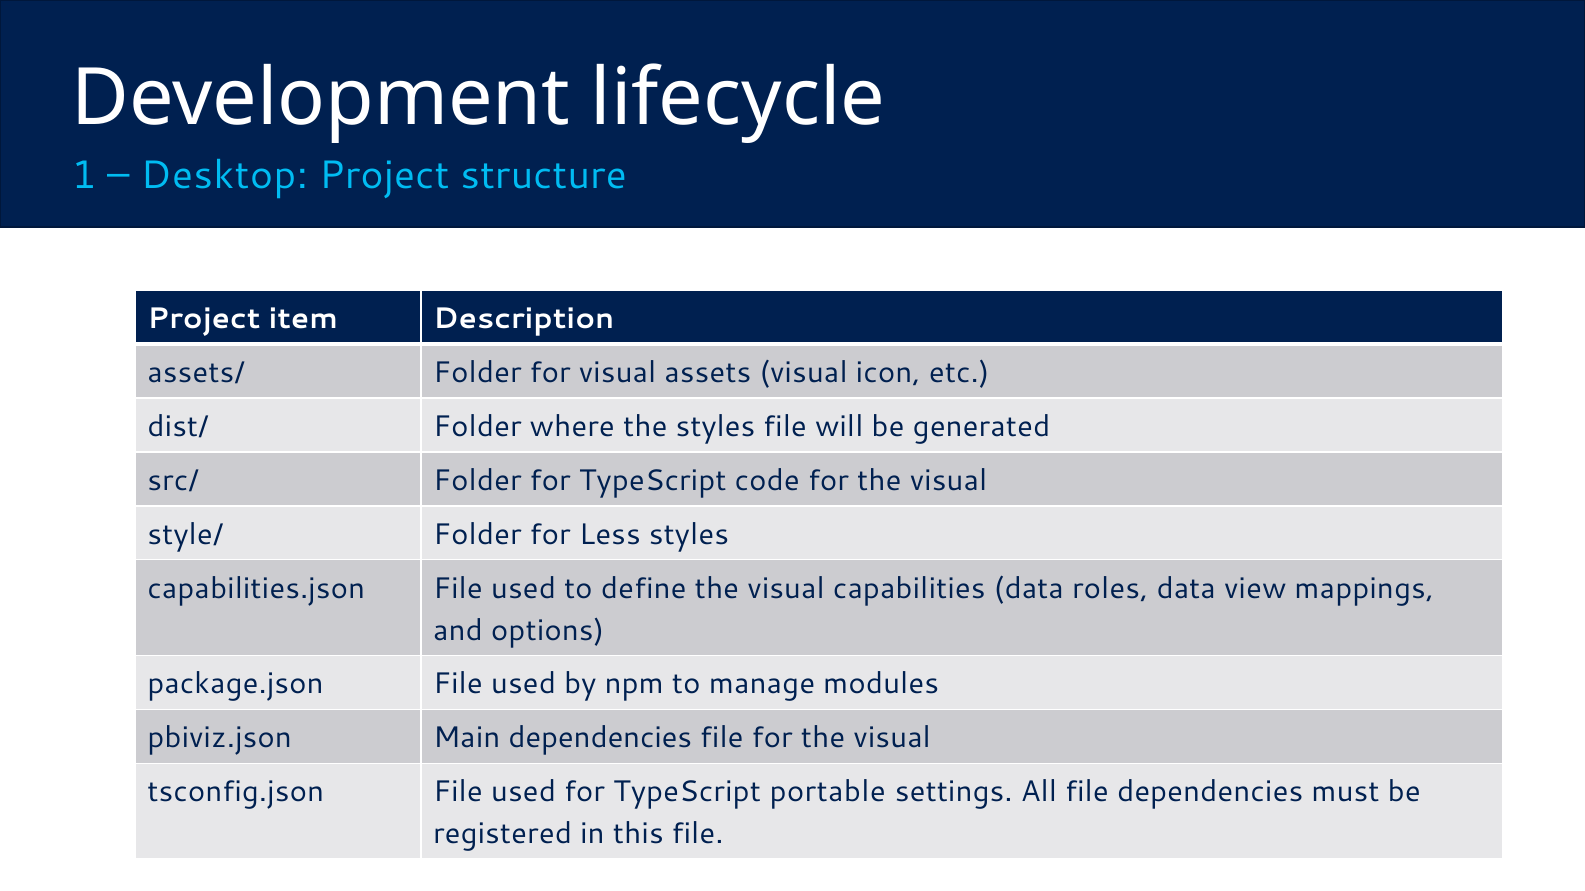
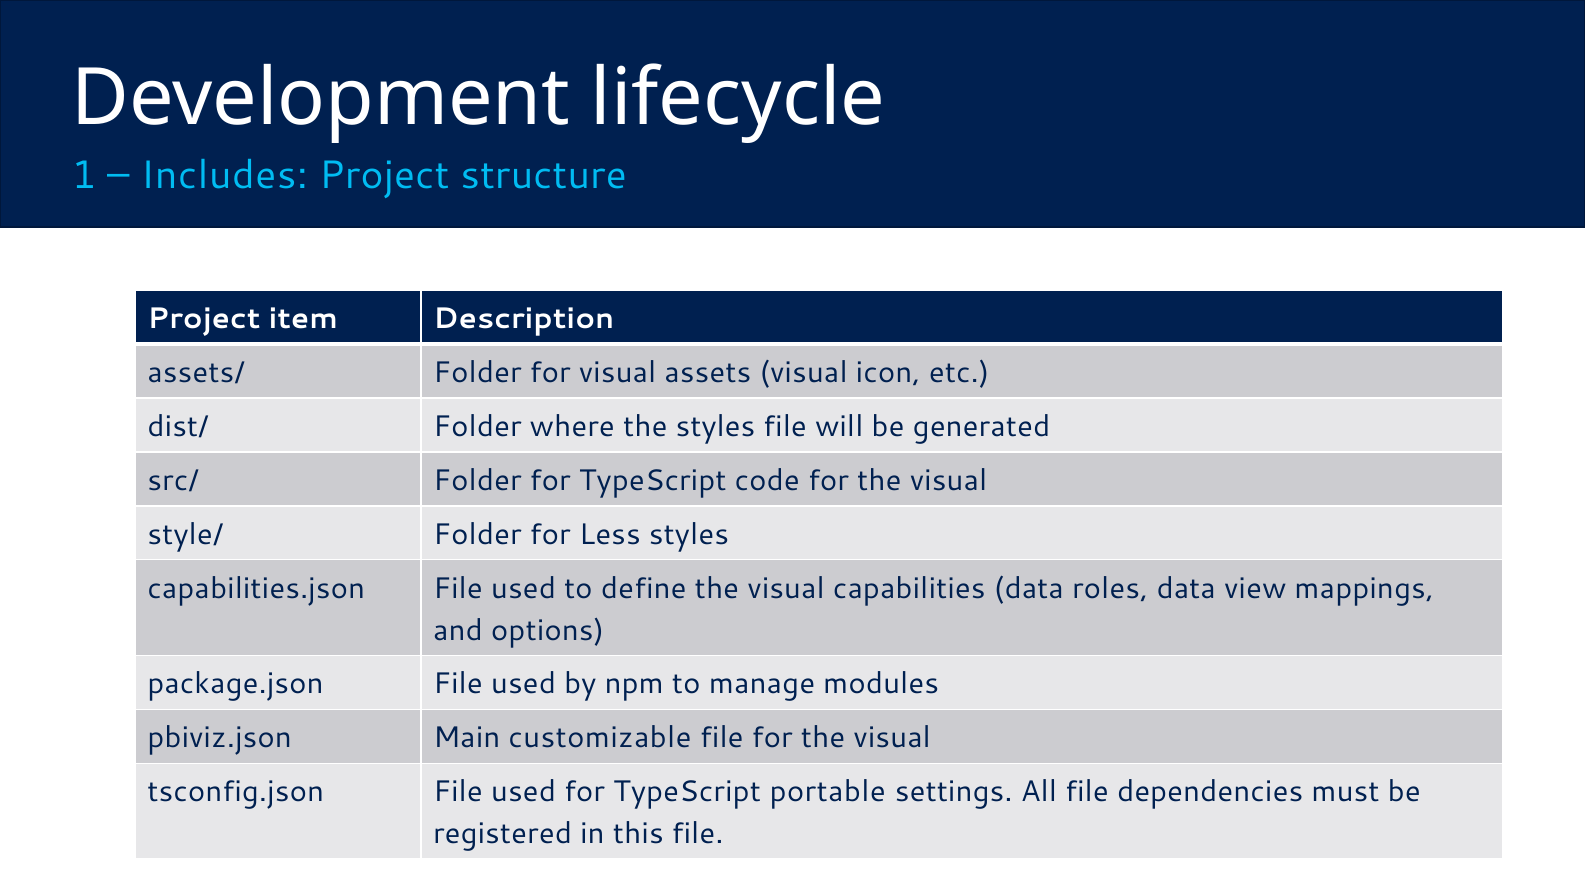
Desktop: Desktop -> Includes (224, 176)
Main dependencies: dependencies -> customizable (600, 738)
